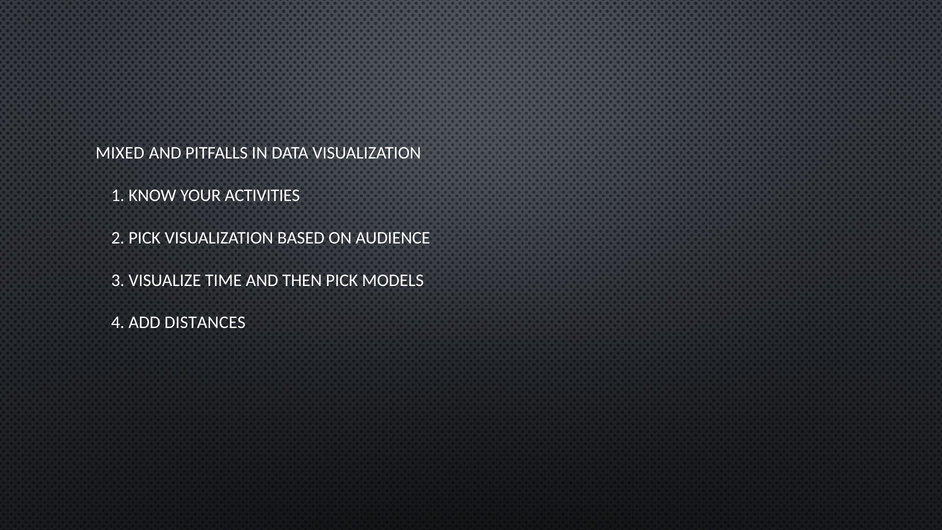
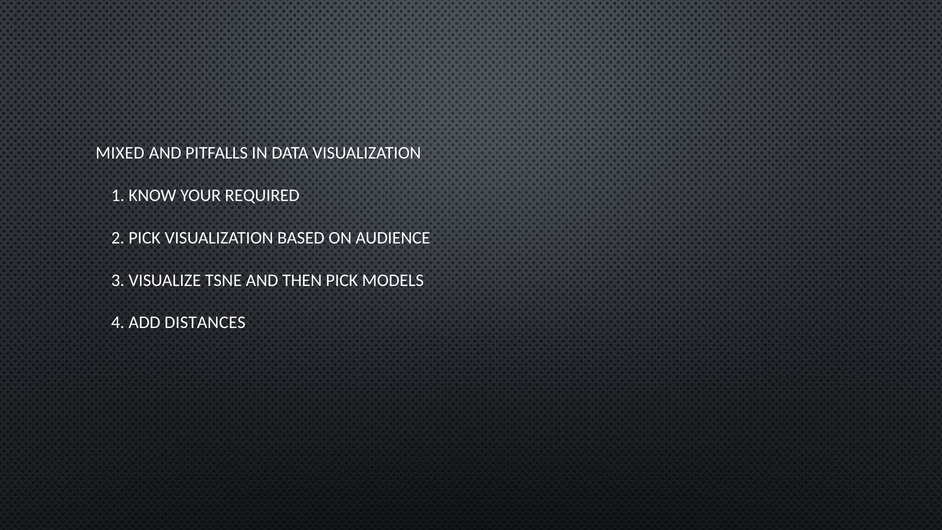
ACTIVITIES: ACTIVITIES -> REQUIRED (262, 195)
TIME: TIME -> TSNE (223, 280)
